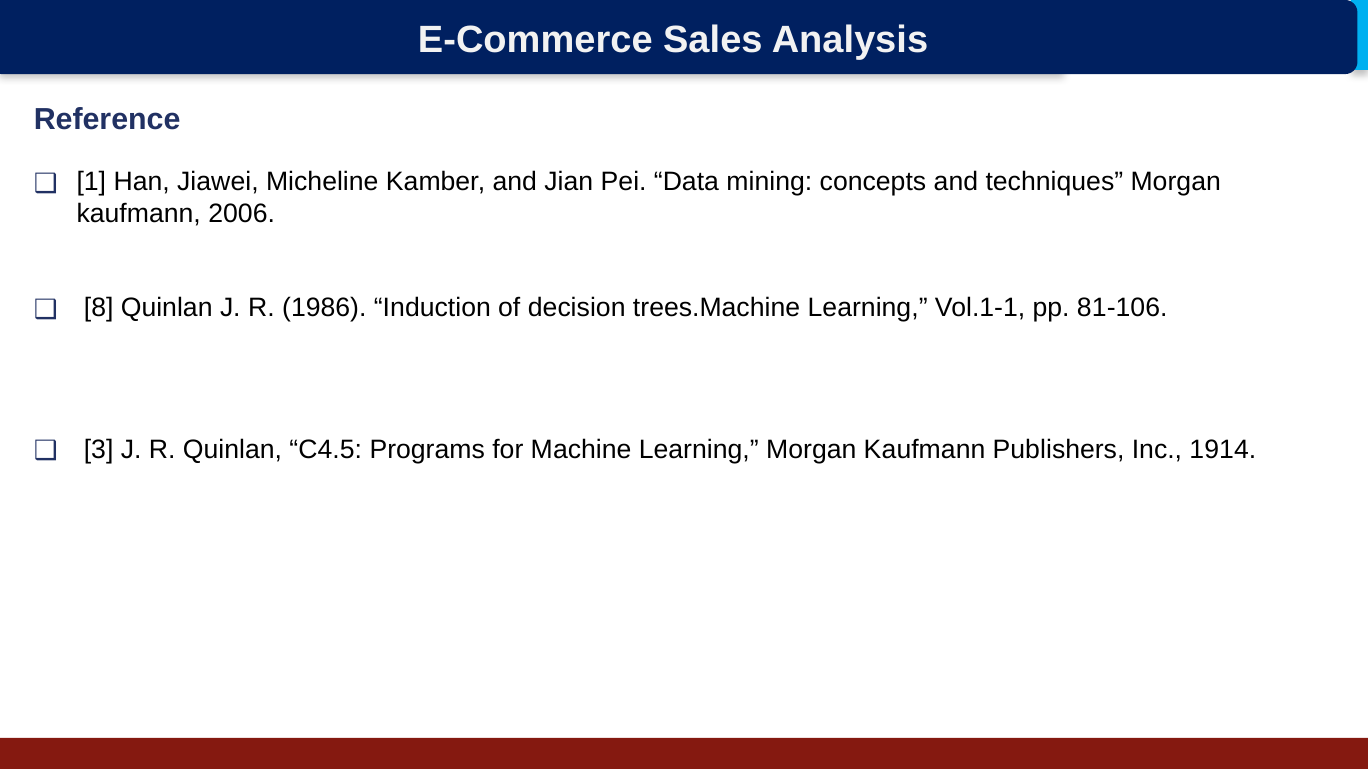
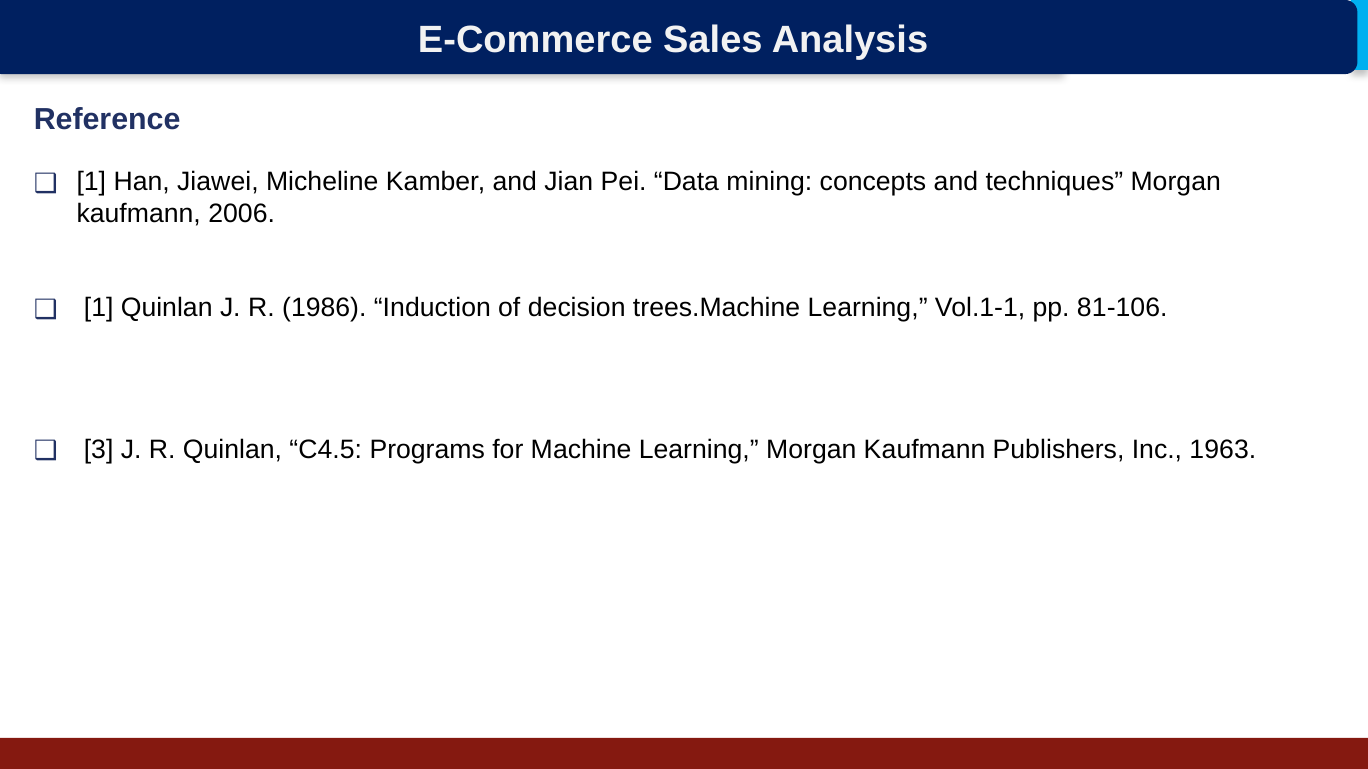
8: 8 -> 1 (99, 308)
1914: 1914 -> 1963 (1223, 450)
